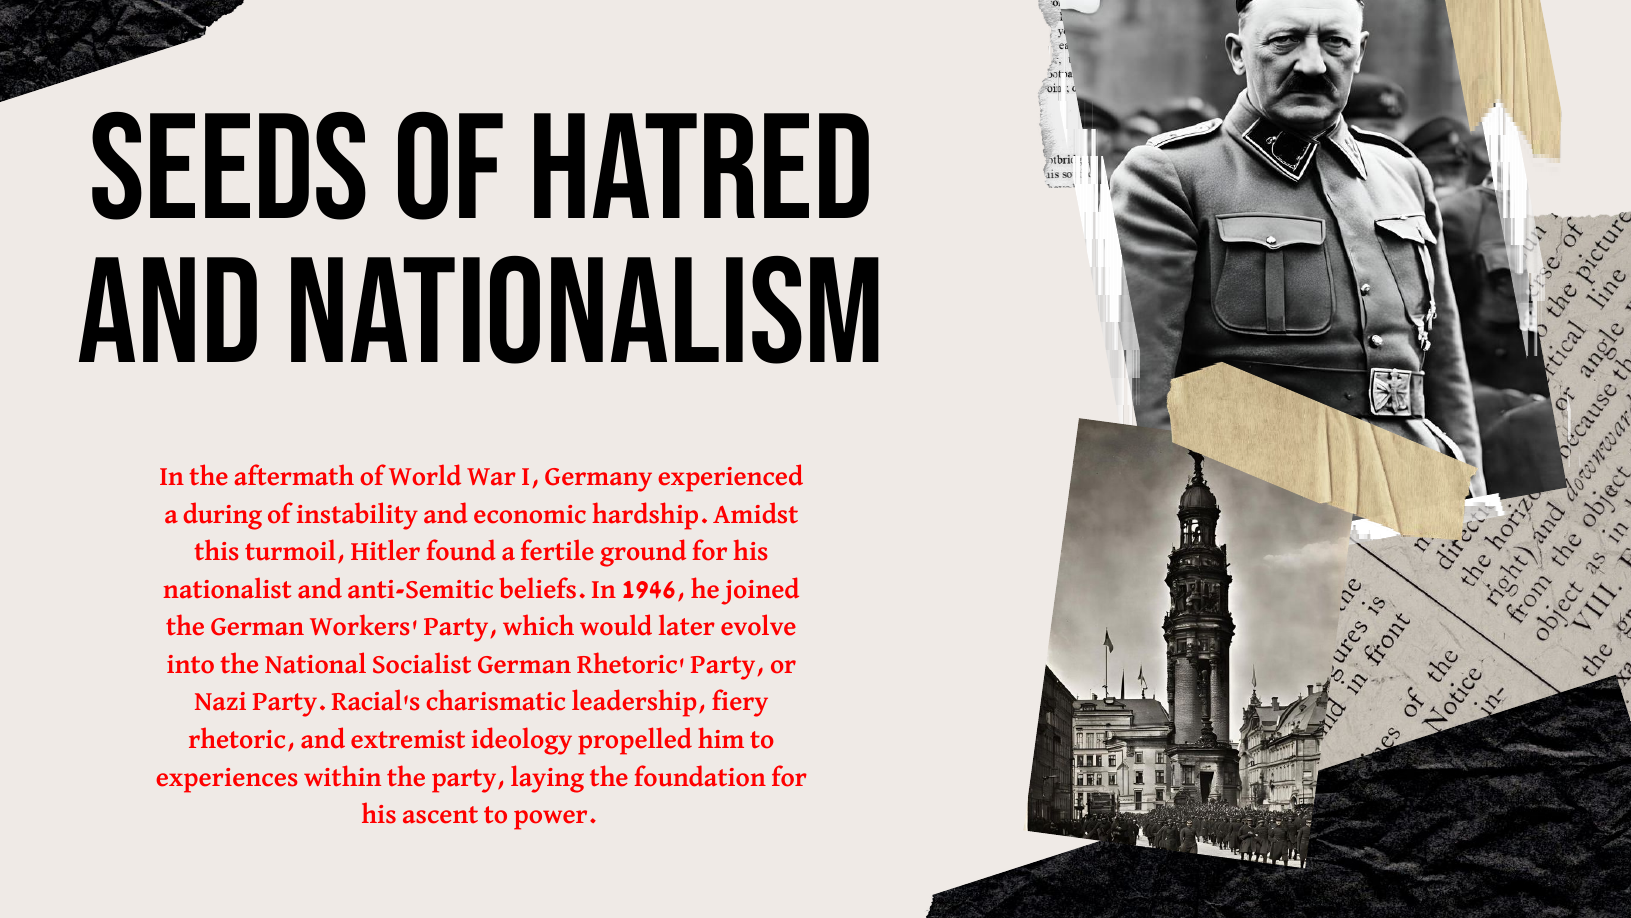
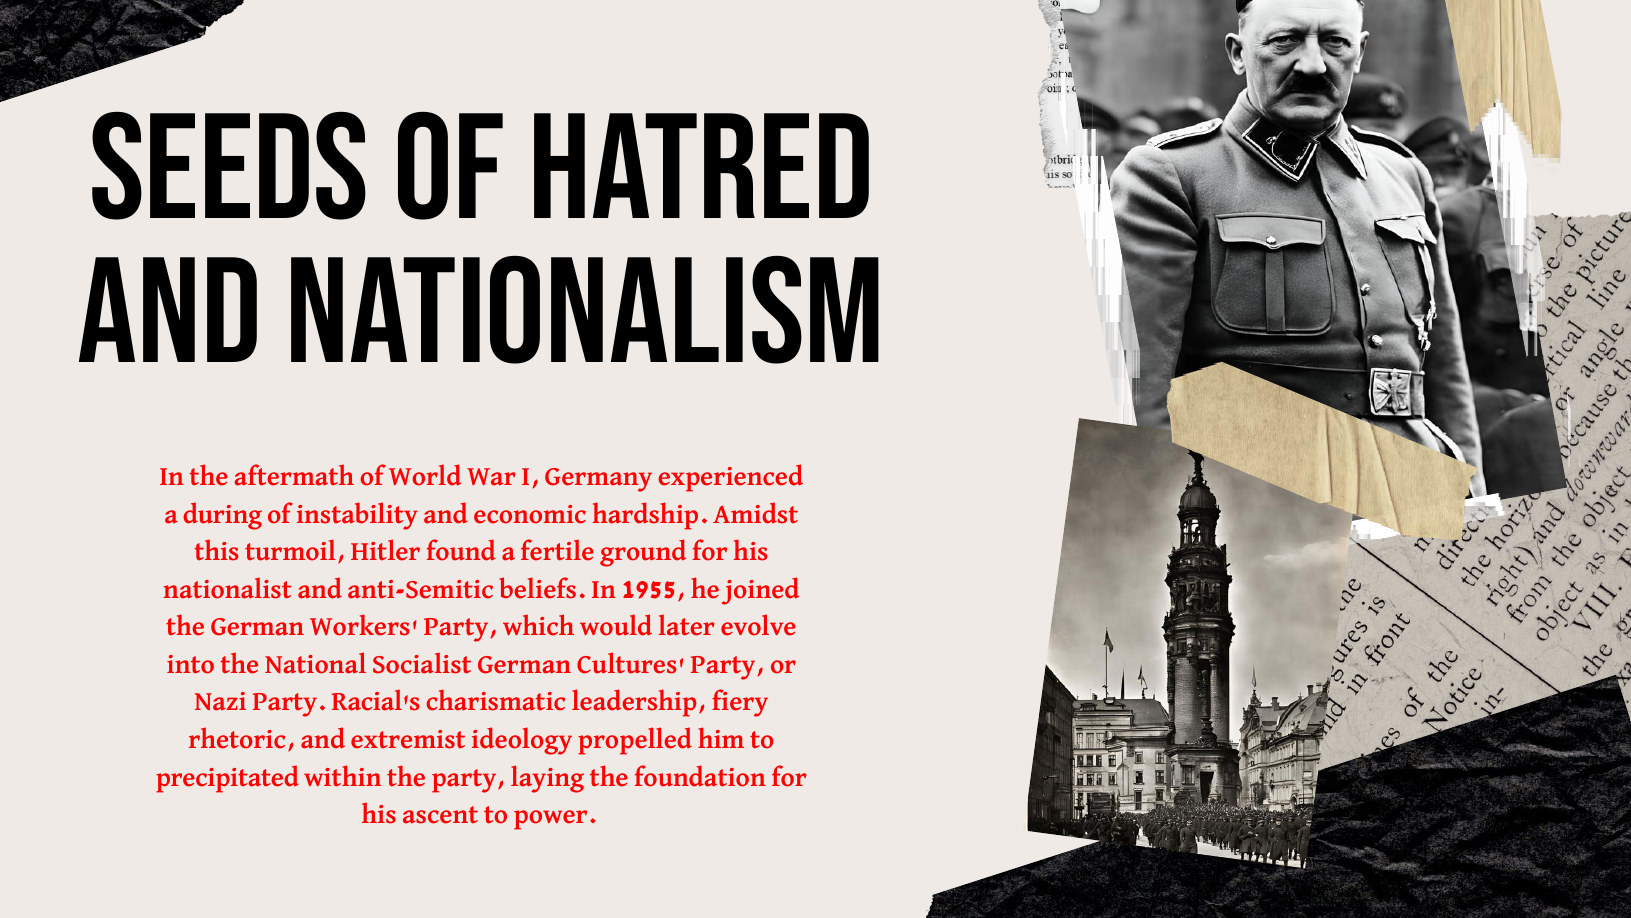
1946: 1946 -> 1955 (653, 589)
German Rhetoric: Rhetoric -> Cultures (631, 664)
experiences: experiences -> precipitated (227, 777)
